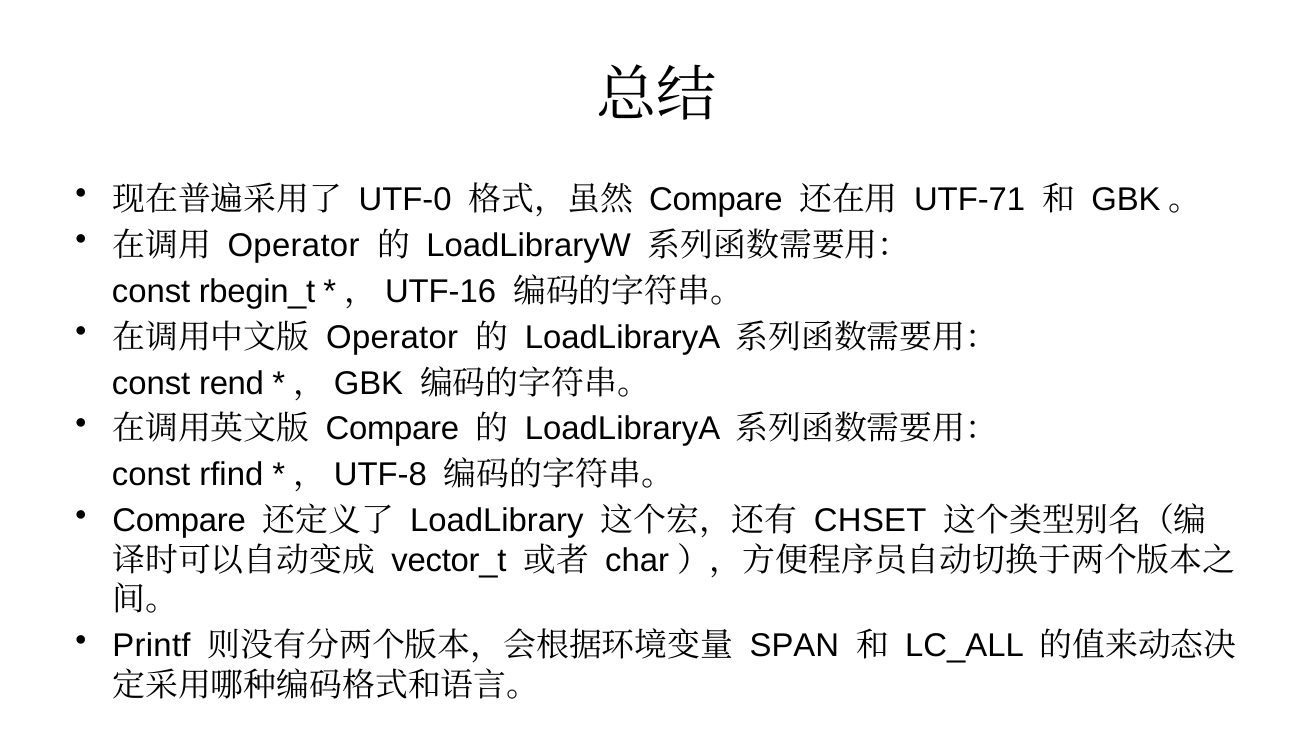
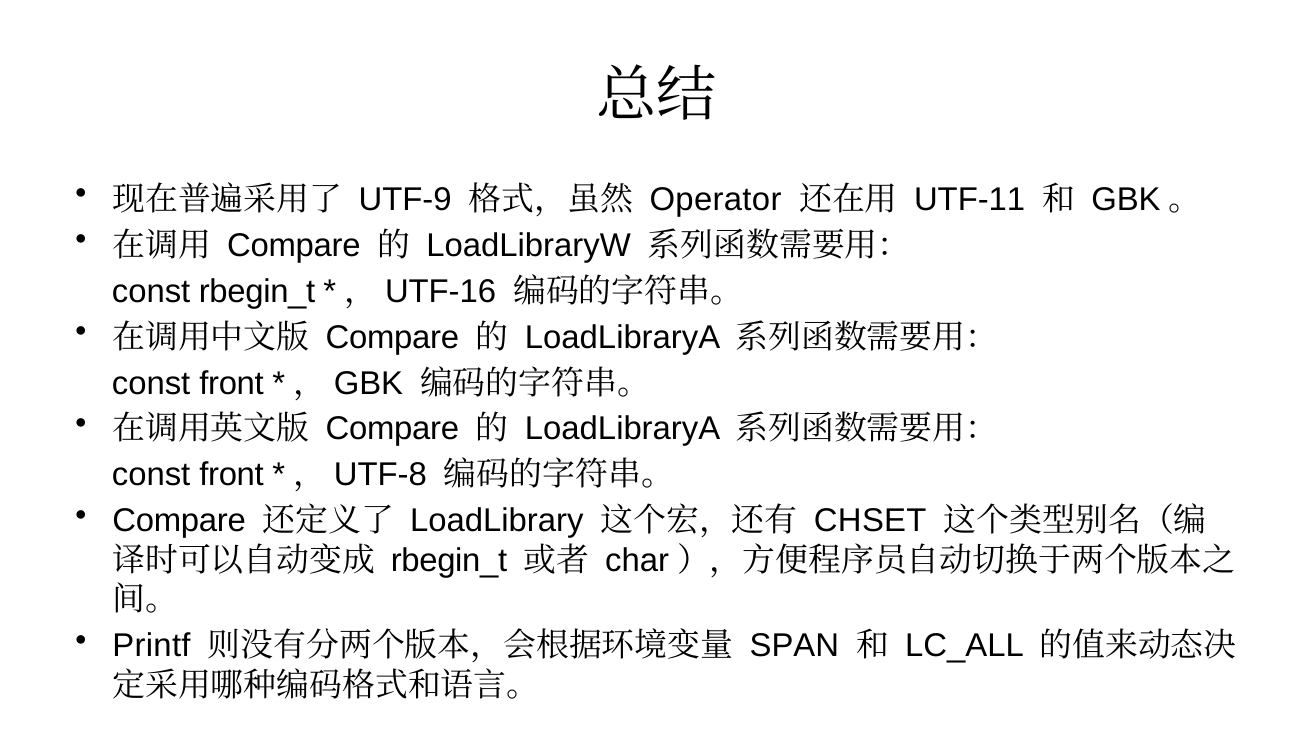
UTF-0: UTF-0 -> UTF-9 (405, 199)
Compare: Compare -> Operator (716, 199)
UTF-71: UTF-71 -> UTF-11 (970, 199)
Operator: Operator -> Compare (294, 245)
Operator: Operator -> Compare (392, 337)
rend: rend -> front (232, 383)
rfind: rfind -> front (232, 475)
vector_t: vector_t -> rbegin_t (449, 561)
